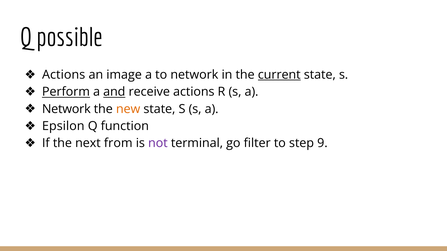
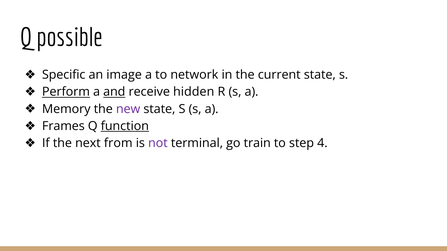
Actions: Actions -> Specific (64, 75)
current underline: present -> none (279, 75)
receive actions: actions -> hidden (194, 92)
Network: Network -> Memory (66, 109)
new colour: orange -> purple (128, 109)
Epsilon: Epsilon -> Frames (63, 126)
function underline: none -> present (125, 126)
filter: filter -> train (257, 143)
9: 9 -> 4 (322, 143)
